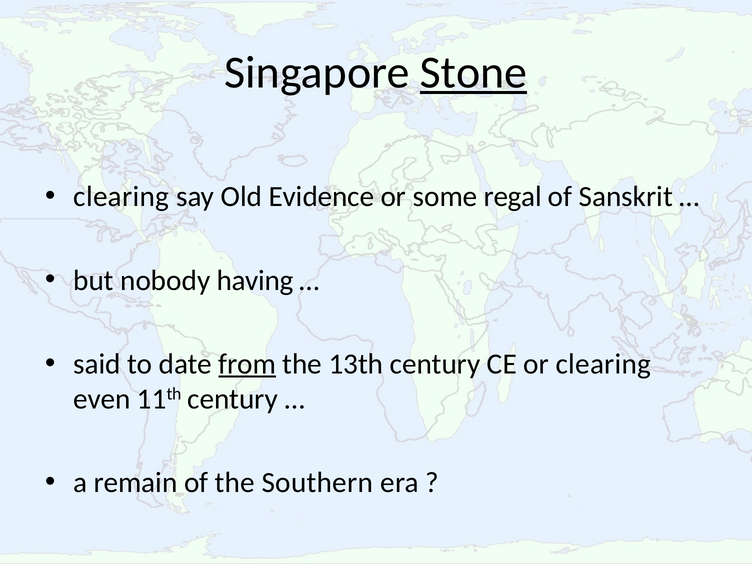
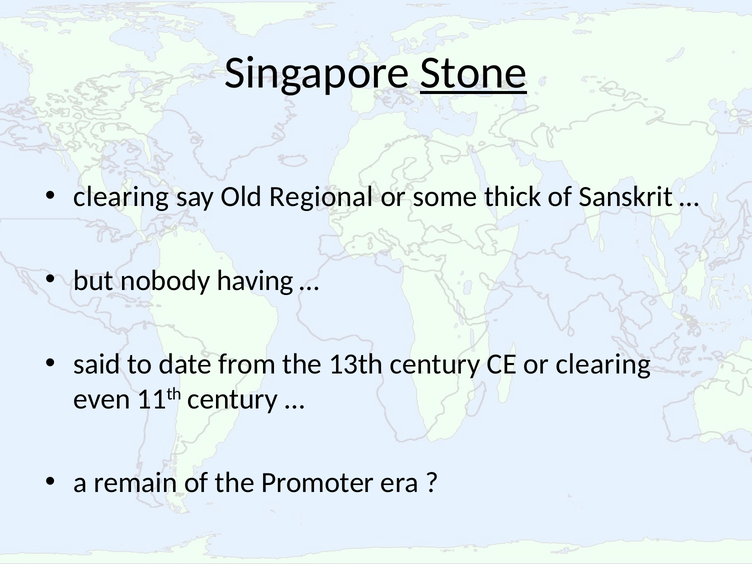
Evidence: Evidence -> Regional (321, 197)
regal: regal -> thick (513, 197)
from underline: present -> none (247, 364)
Southern: Southern -> Promoter (318, 483)
